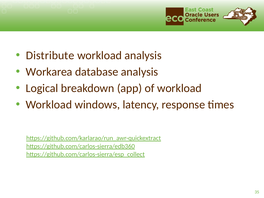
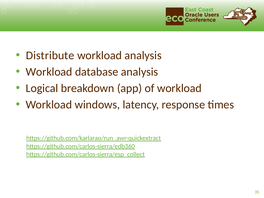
Workarea: Workarea -> Workload (49, 72)
